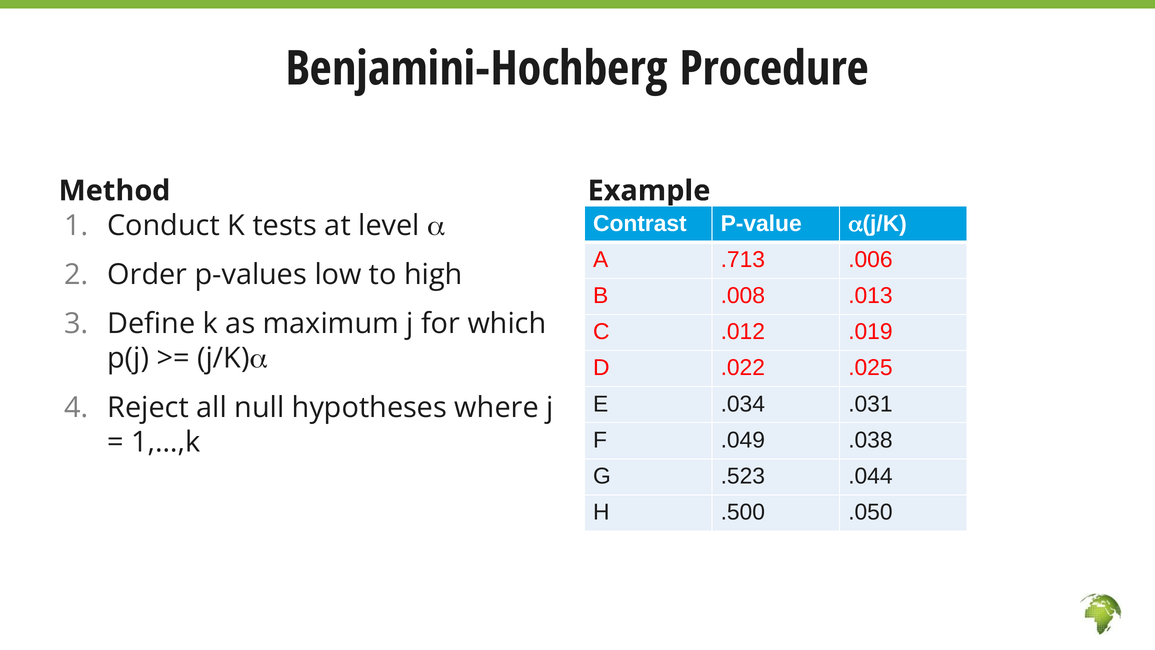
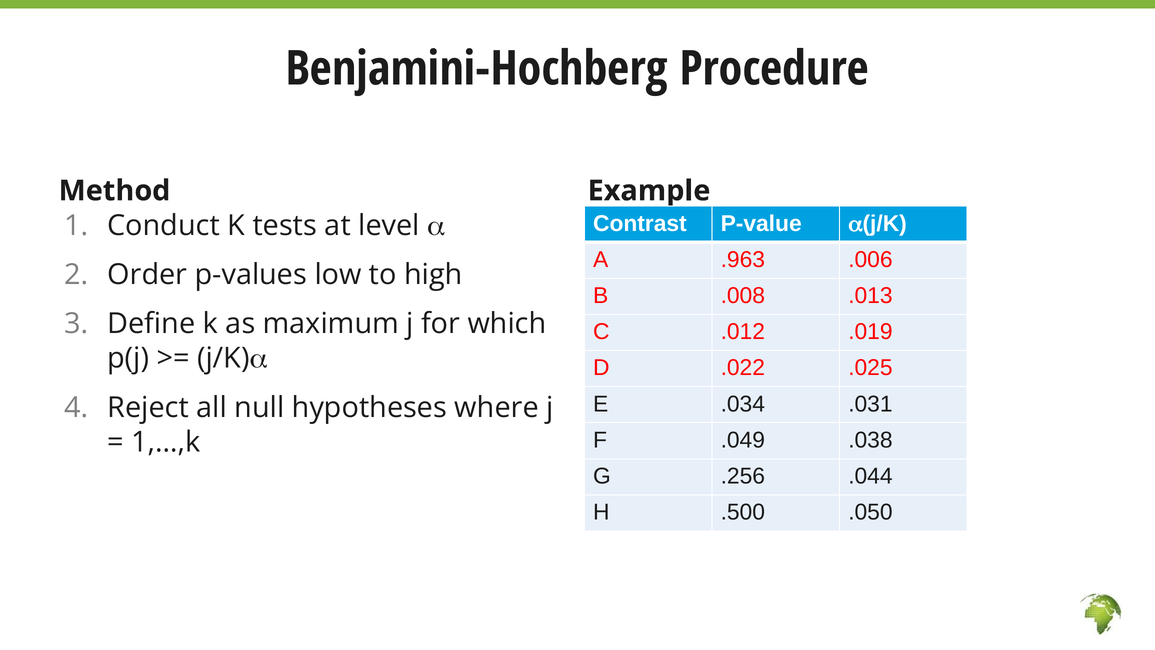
.713: .713 -> .963 (743, 260)
.523: .523 -> .256 (743, 476)
